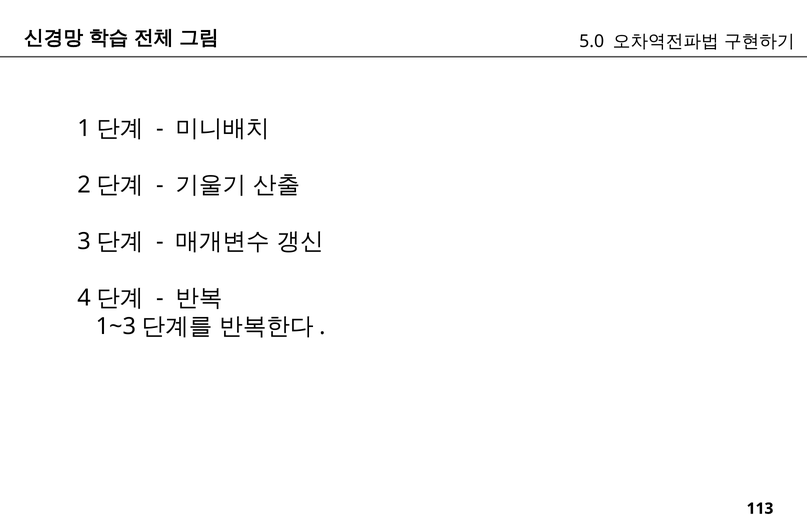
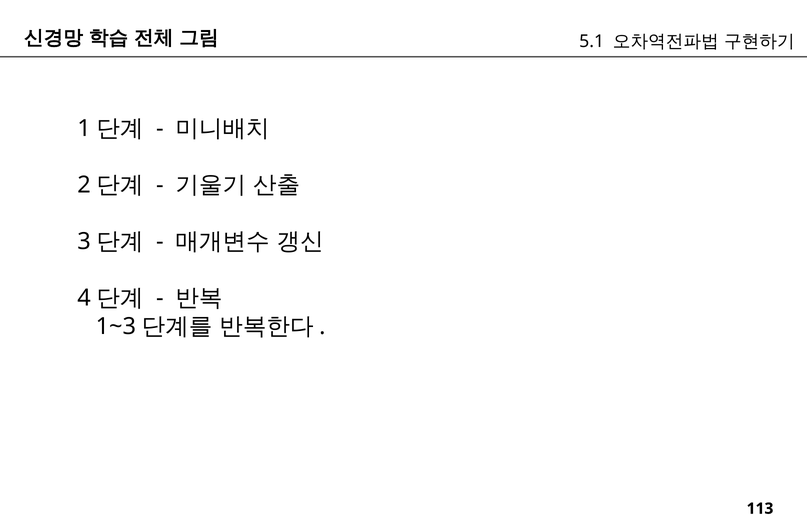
5.0: 5.0 -> 5.1 (592, 41)
